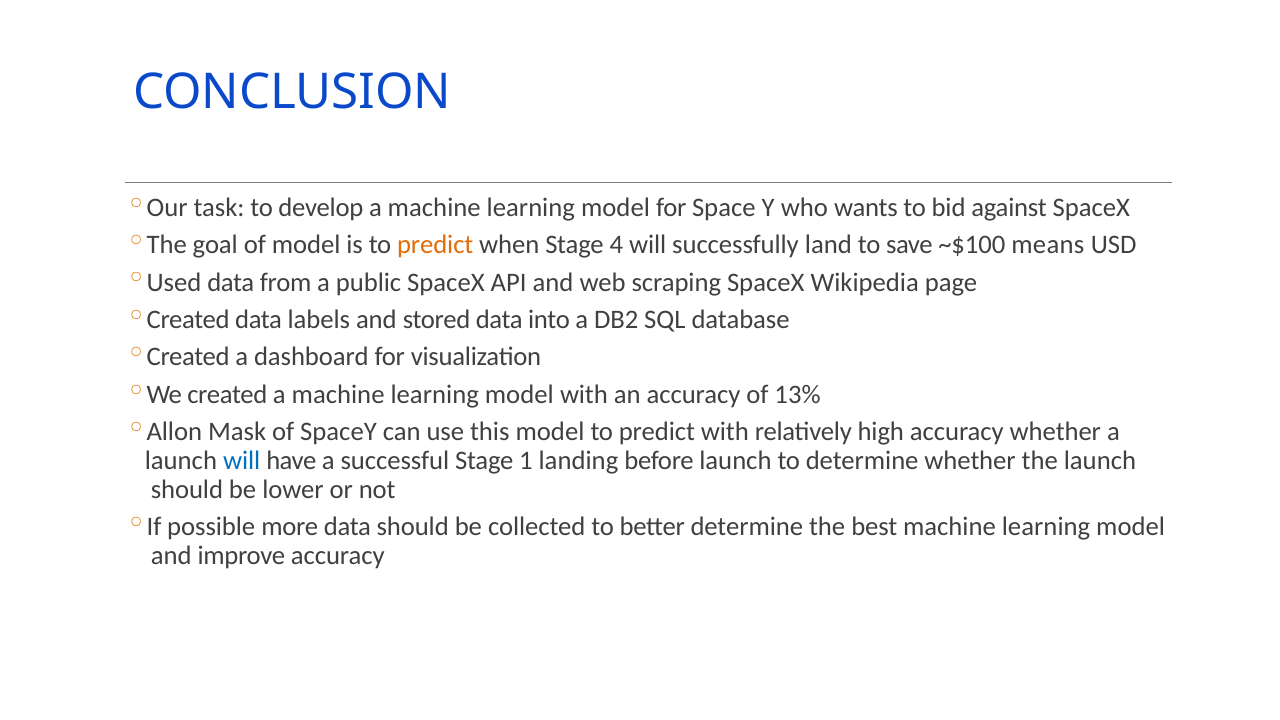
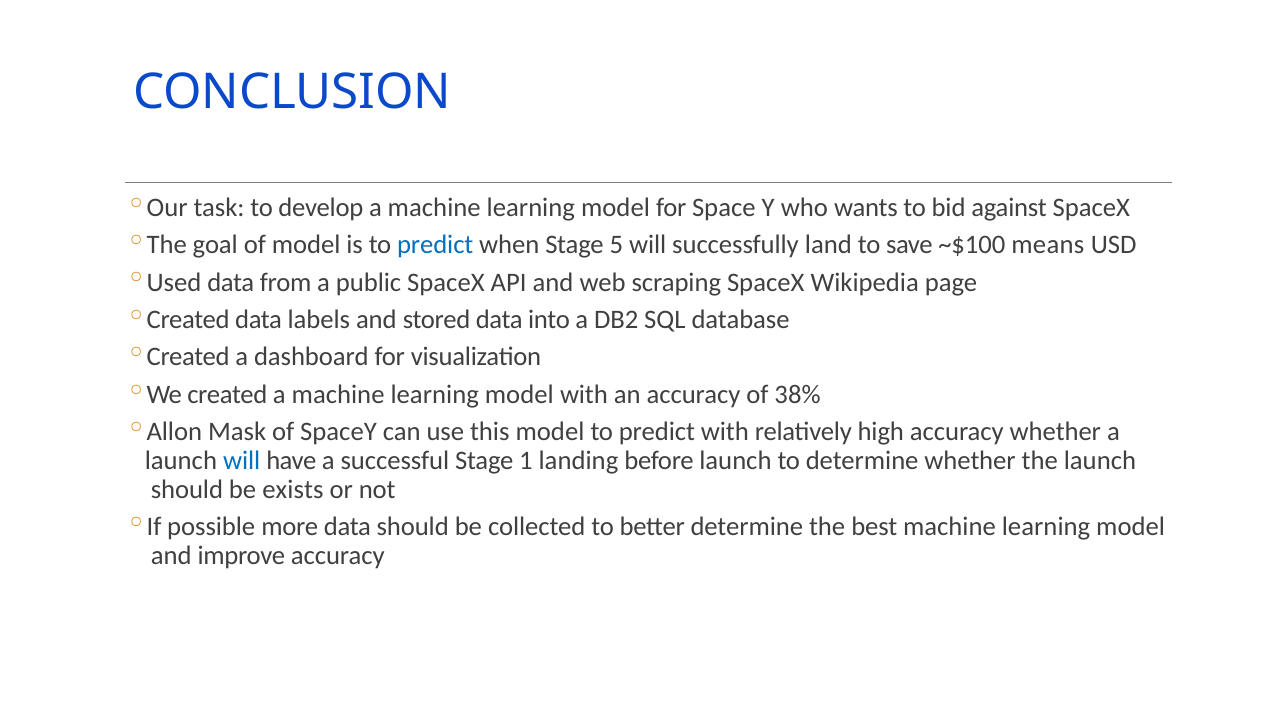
predict colour: orange -> blue (435, 245)
4: 4 -> 5 (616, 245)
13%: 13% -> 38% (798, 395)
lower: lower -> exists (293, 489)
